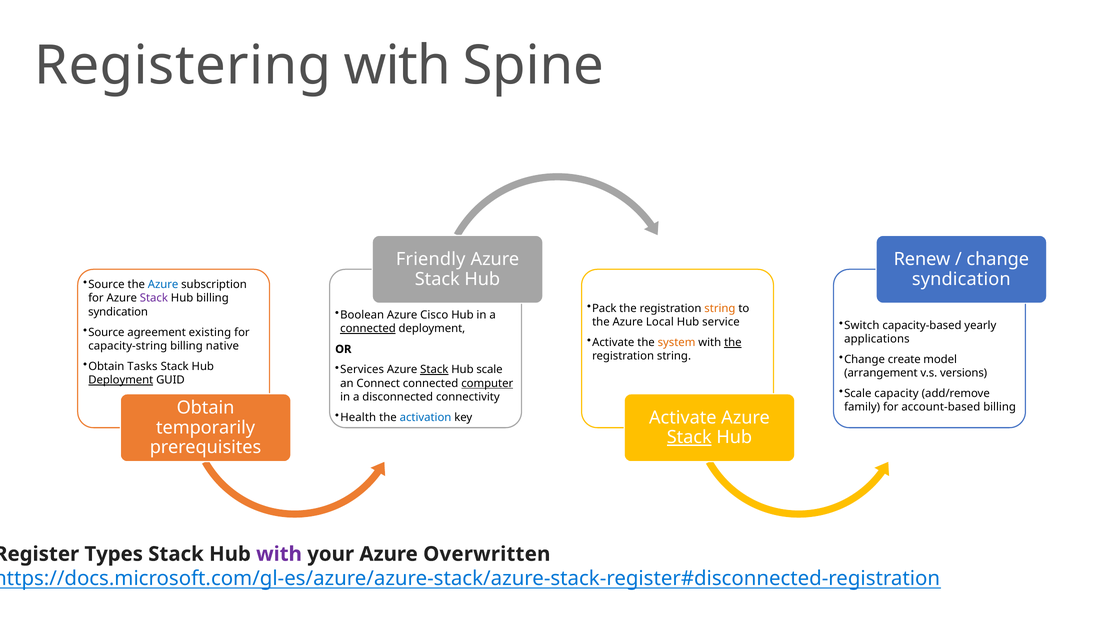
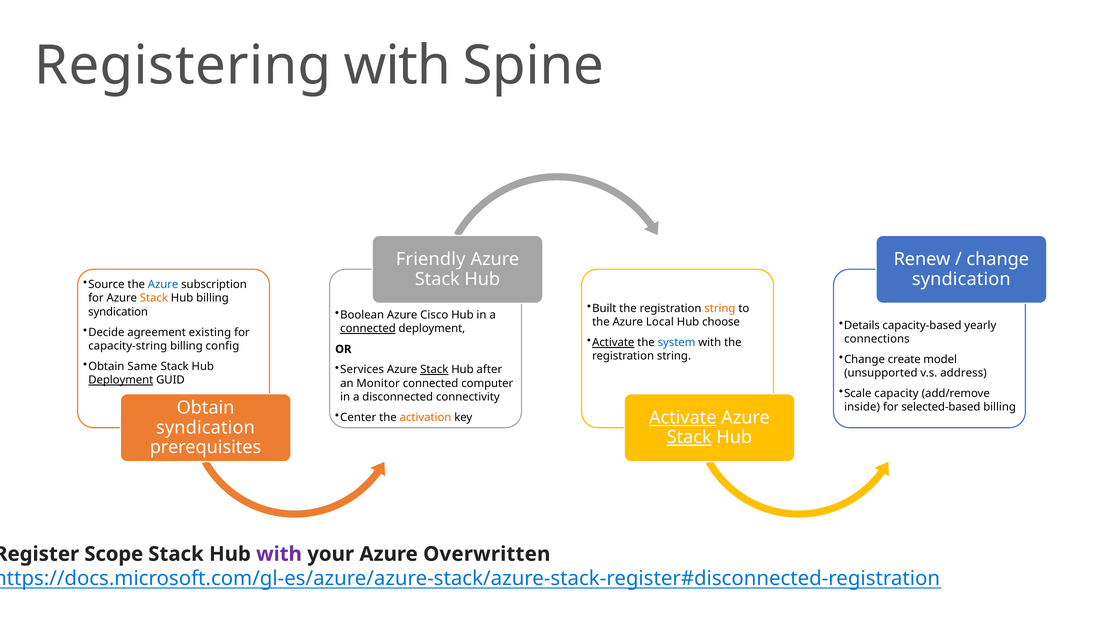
Stack colour: purple -> orange (154, 298)
Pack: Pack -> Built (604, 308)
service: service -> choose (721, 322)
Switch: Switch -> Details (862, 325)
Source: Source -> Decide (106, 332)
applications: applications -> connections (877, 339)
Activate underline: none -> present (613, 342)
system colour: orange -> blue (677, 342)
the underline: present -> none (733, 342)
native: native -> config (222, 346)
Tasks: Tasks -> Same (142, 366)
Hub scale: scale -> after (489, 369)
arrangement: arrangement -> unsupported (881, 373)
versions: versions -> address (963, 373)
Connect: Connect -> Monitor (378, 383)
computer underline: present -> none (487, 383)
family: family -> inside (862, 407)
account-based: account-based -> selected-based (941, 407)
Health: Health -> Center (358, 417)
activation colour: blue -> orange (426, 417)
Activate underline: none -> present (683, 417)
temporarily: temporarily -> syndication (205, 427)
Types: Types -> Scope (114, 554)
